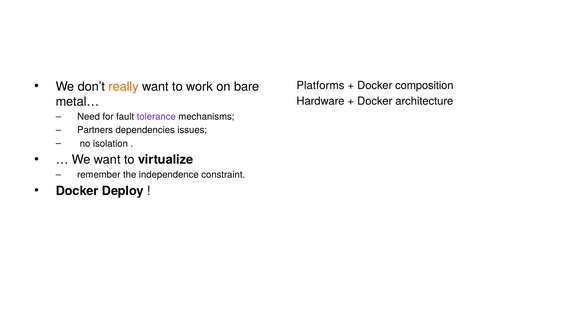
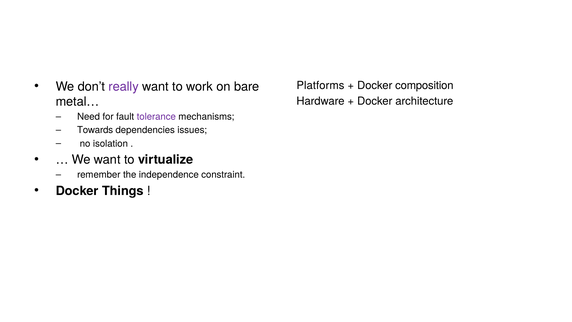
really colour: orange -> purple (124, 86)
Partners: Partners -> Towards (95, 130)
Deploy: Deploy -> Things (123, 191)
